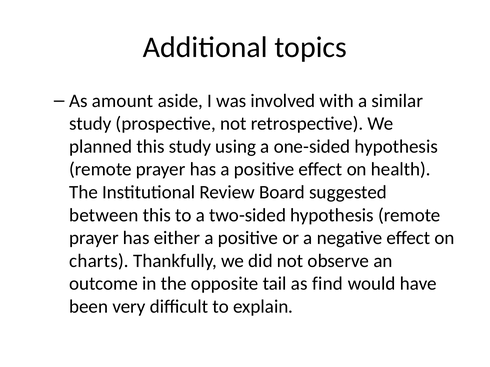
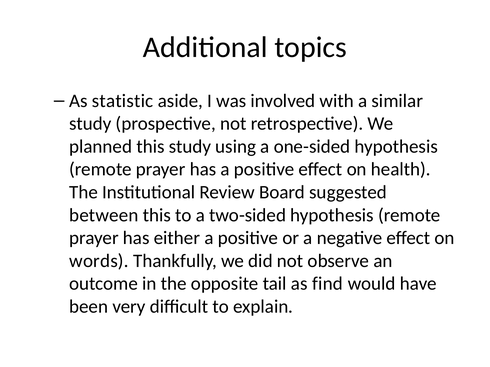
amount: amount -> statistic (123, 101)
charts: charts -> words (99, 261)
